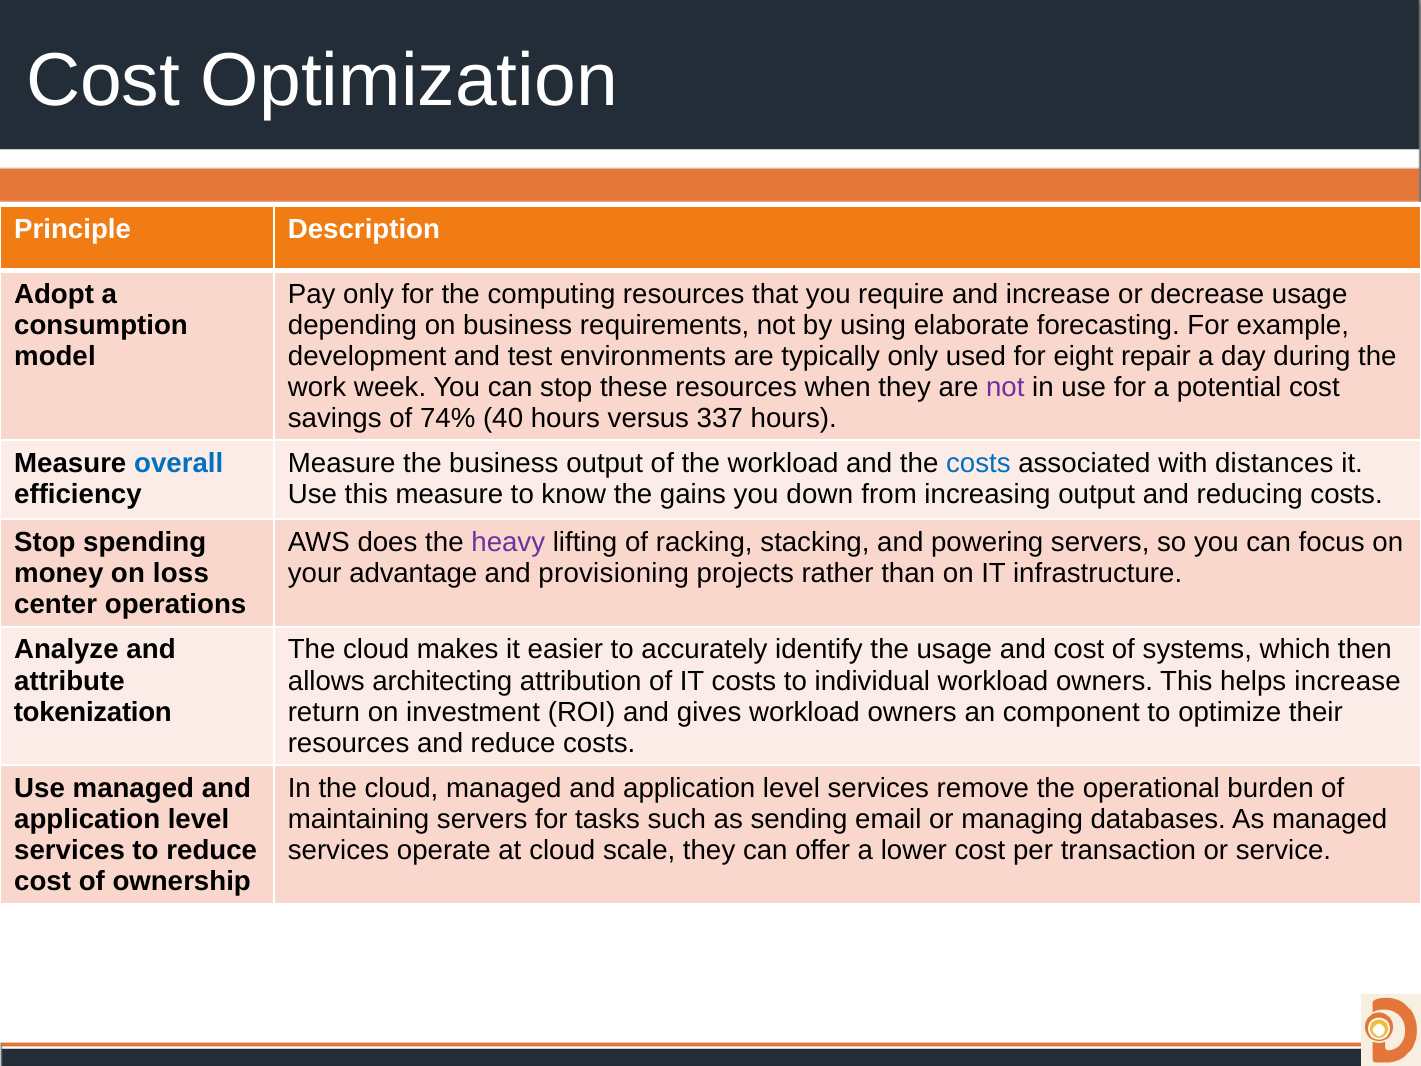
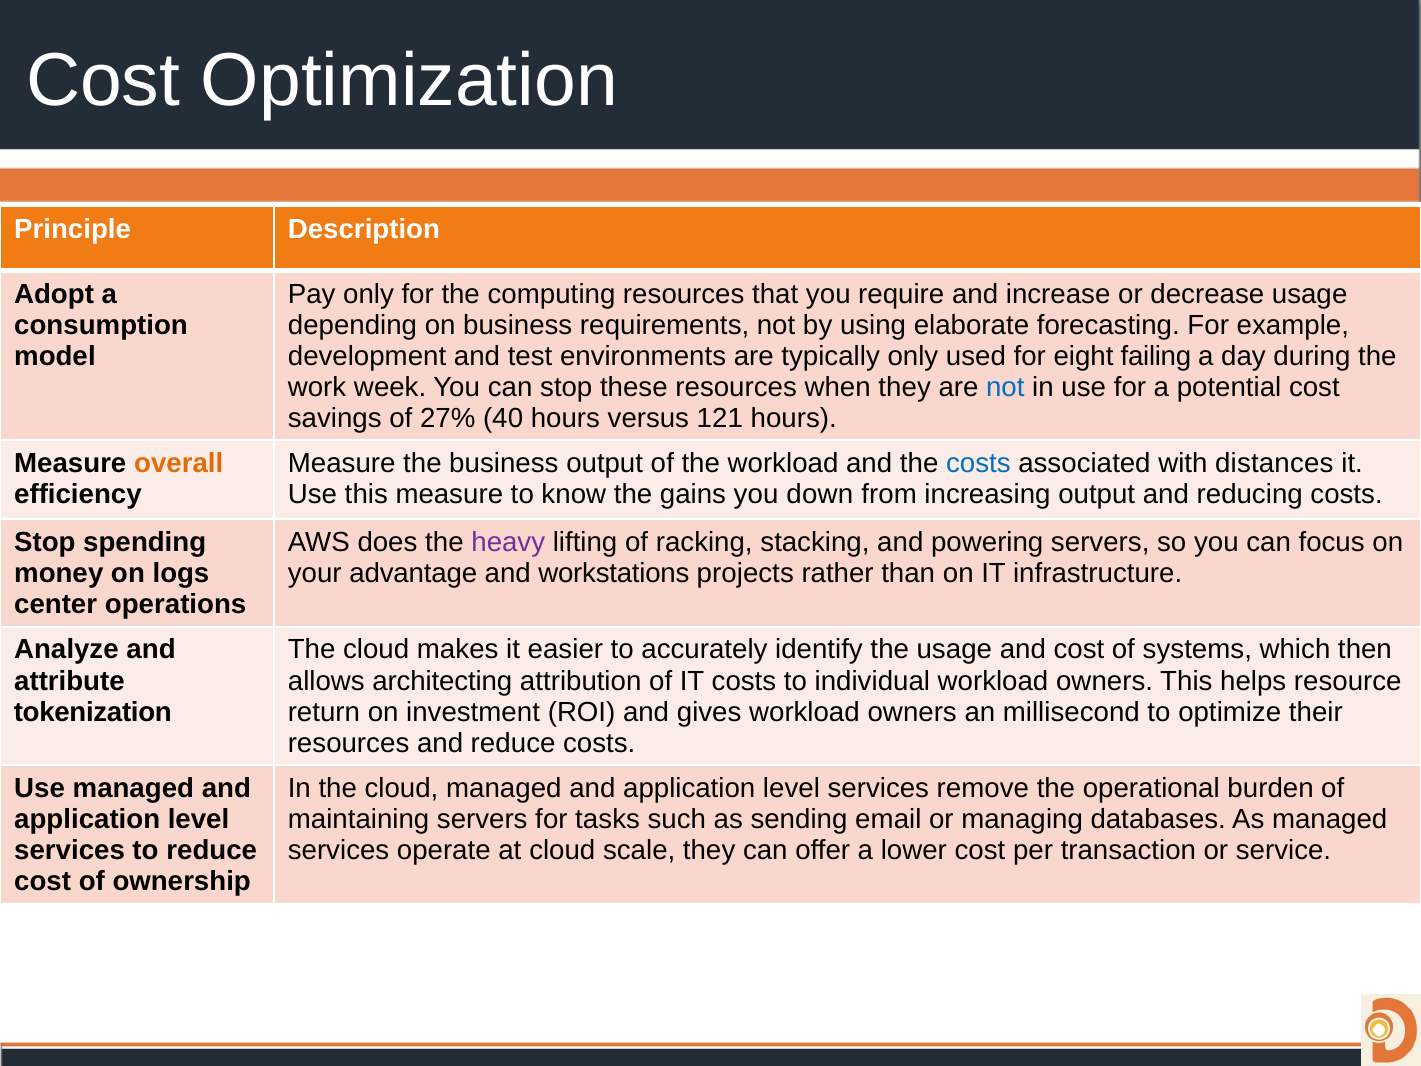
repair: repair -> failing (1156, 356)
not colour: purple -> blue (1005, 387)
74%: 74% -> 27% (448, 418)
337: 337 -> 121 (720, 418)
overall colour: blue -> orange (179, 463)
loss: loss -> logs (181, 573)
provisioning: provisioning -> workstations (614, 573)
helps increase: increase -> resource (1348, 681)
component: component -> millisecond (1071, 712)
